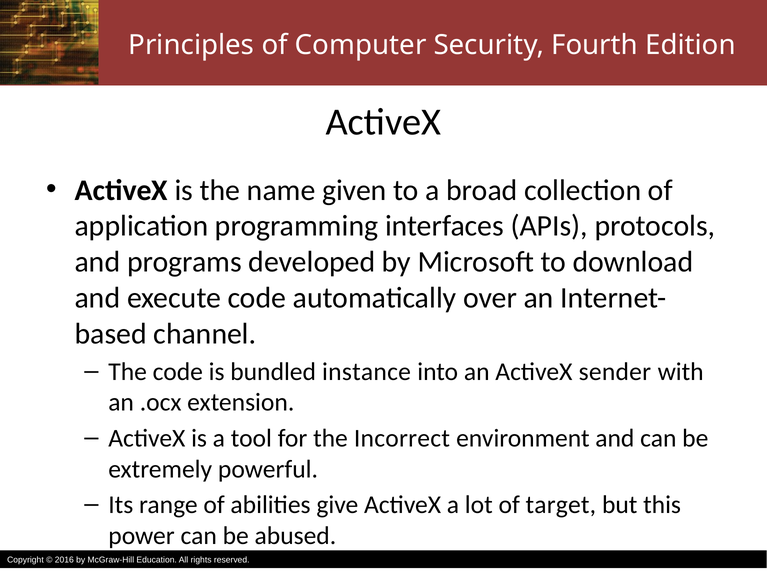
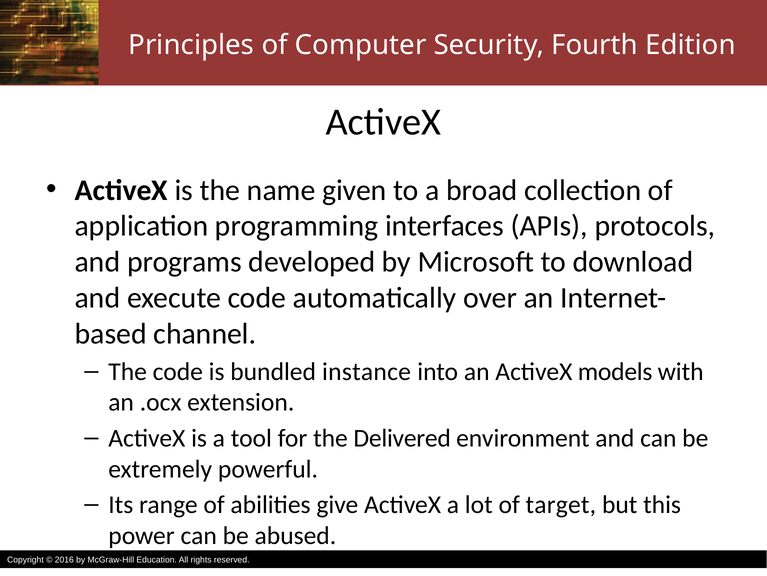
sender: sender -> models (615, 371)
Incorrect: Incorrect -> Delivered (402, 438)
